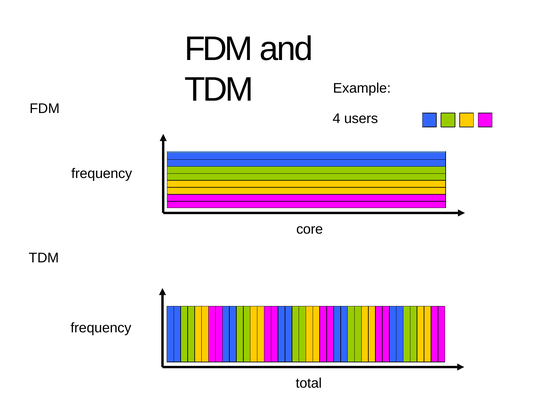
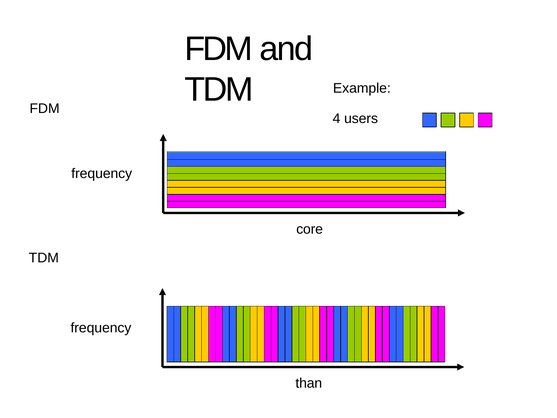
total: total -> than (309, 383)
